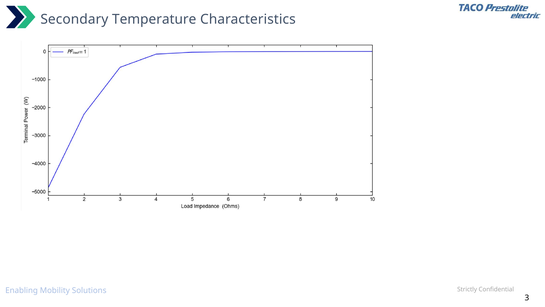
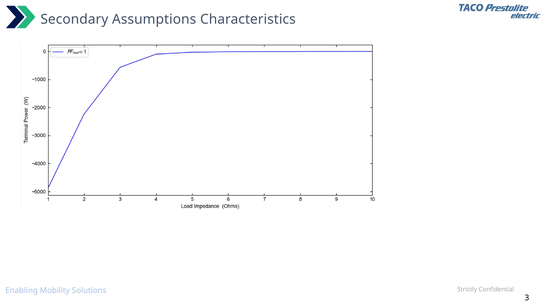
Temperature: Temperature -> Assumptions (154, 19)
